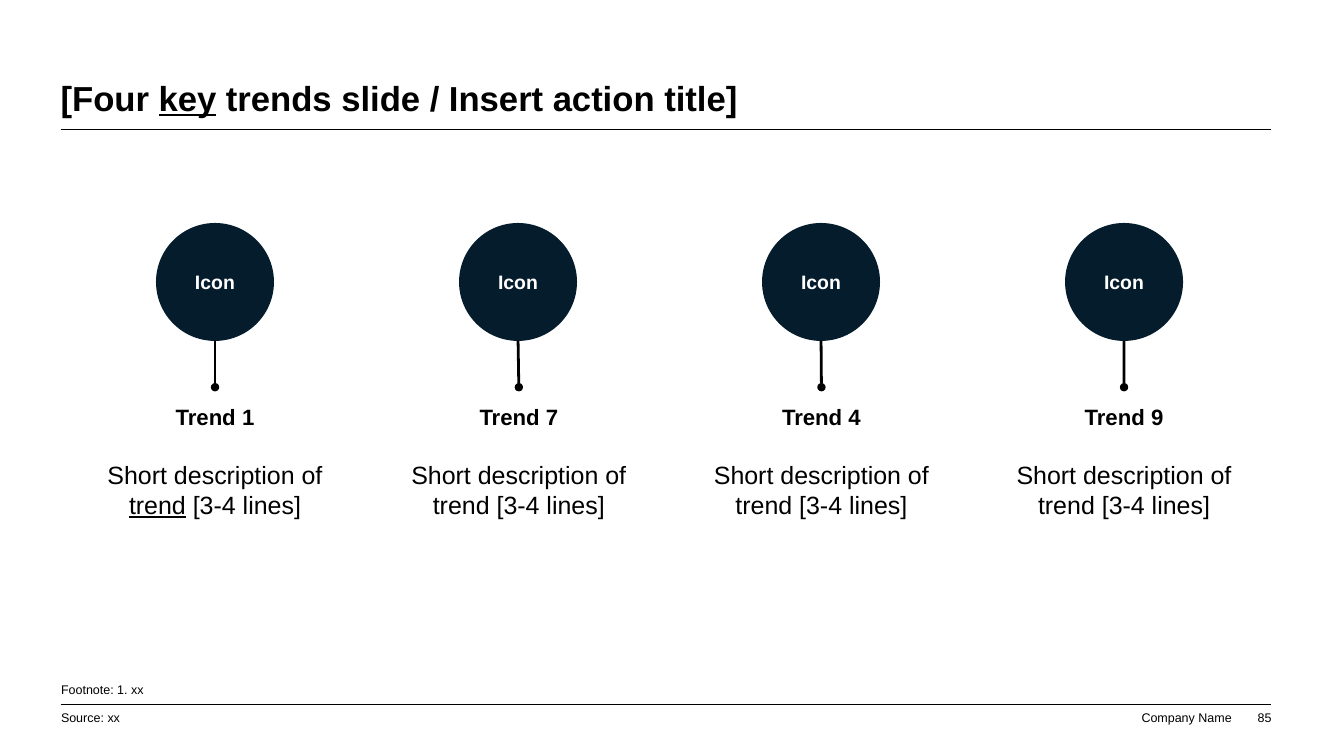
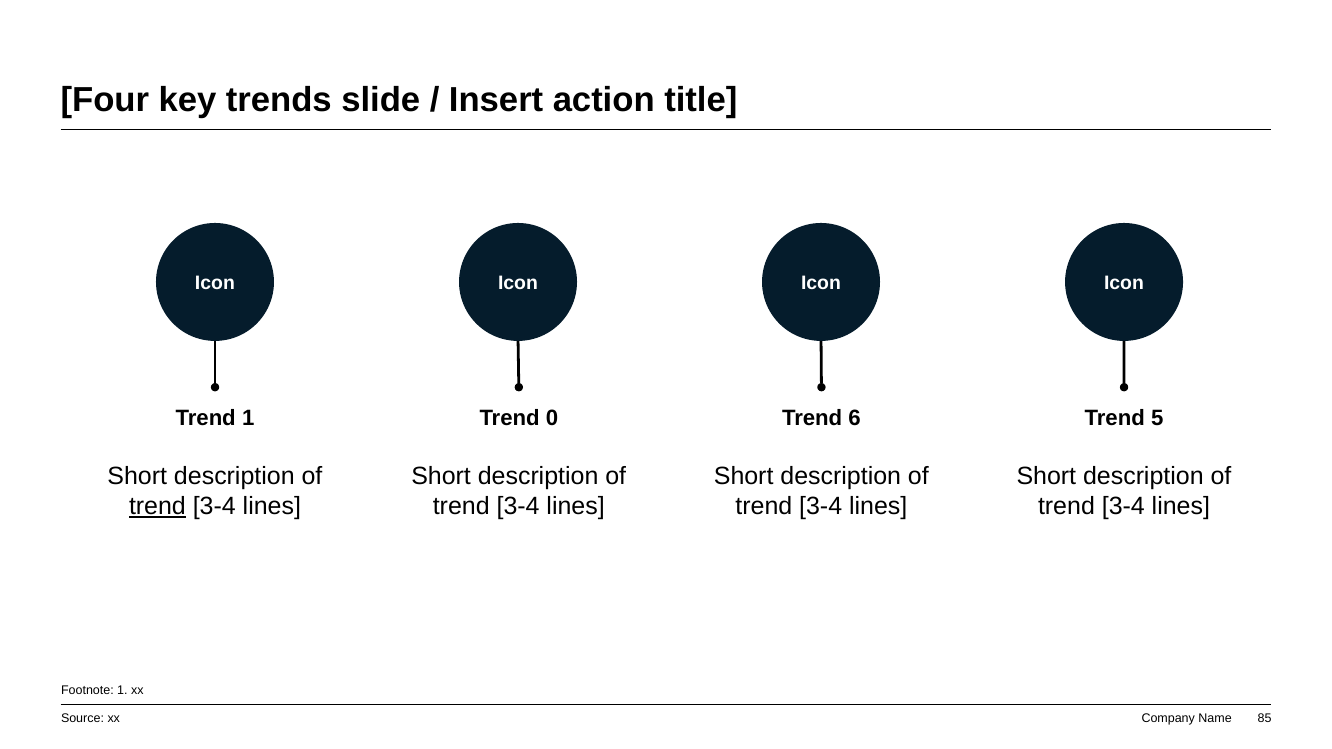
key underline: present -> none (188, 100)
7: 7 -> 0 (552, 418)
4: 4 -> 6 (855, 418)
9: 9 -> 5 (1157, 418)
